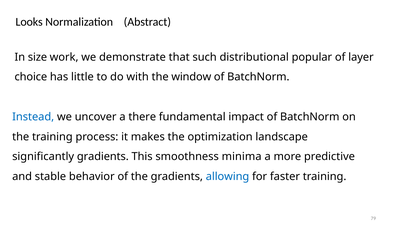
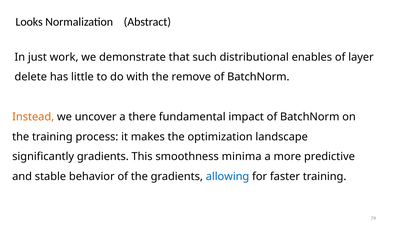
size: size -> just (37, 57)
popular: popular -> enables (312, 57)
choice: choice -> delete (31, 77)
window: window -> remove (191, 77)
Instead colour: blue -> orange (33, 117)
